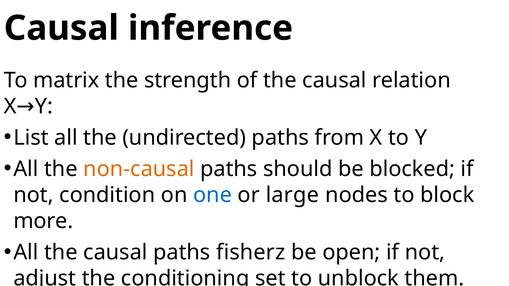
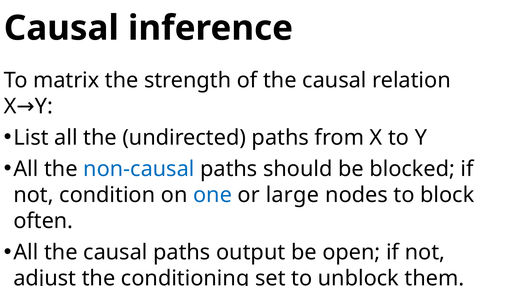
non-causal colour: orange -> blue (139, 169)
more: more -> often (43, 221)
fisherz: fisherz -> output (251, 253)
